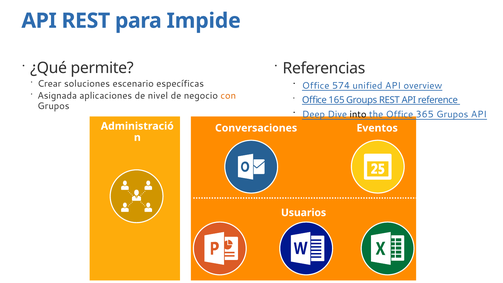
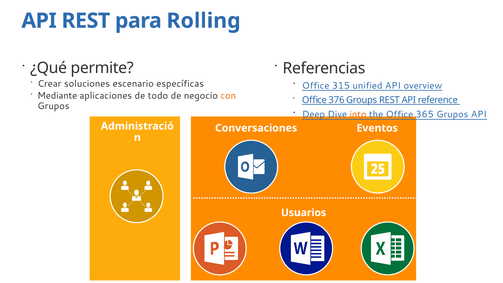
Impide: Impide -> Rolling (204, 21)
574: 574 -> 315 (341, 86)
Asignada: Asignada -> Mediante (57, 96)
nivel: nivel -> todo (158, 96)
165: 165 -> 376 (336, 100)
into colour: black -> orange (358, 114)
